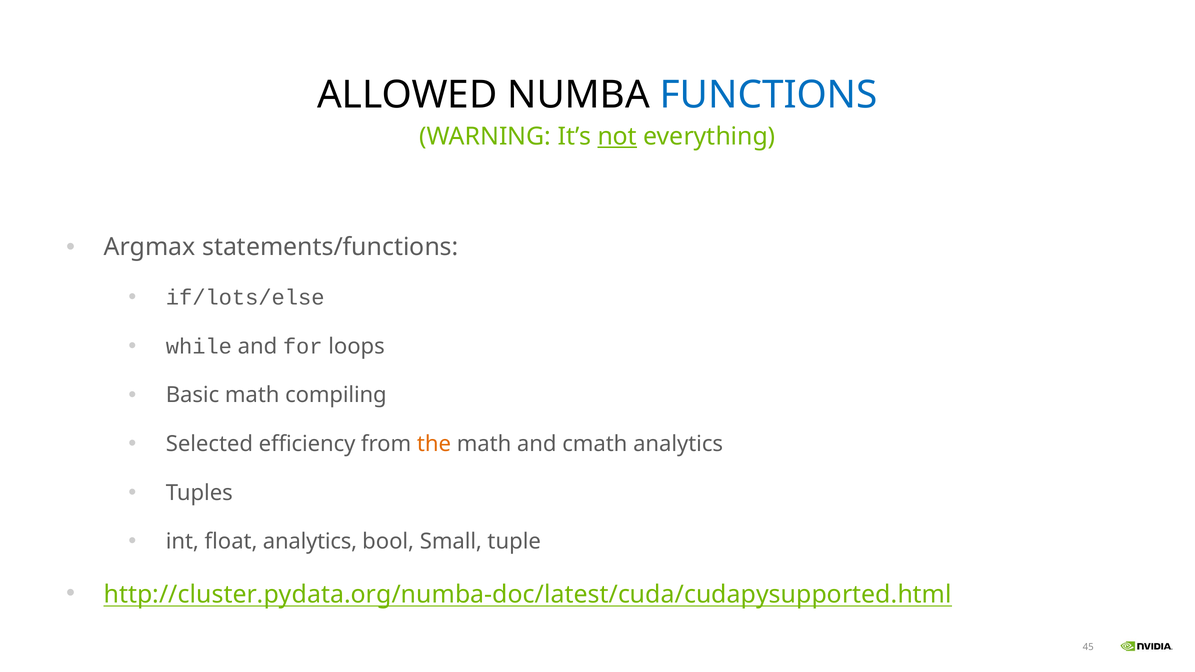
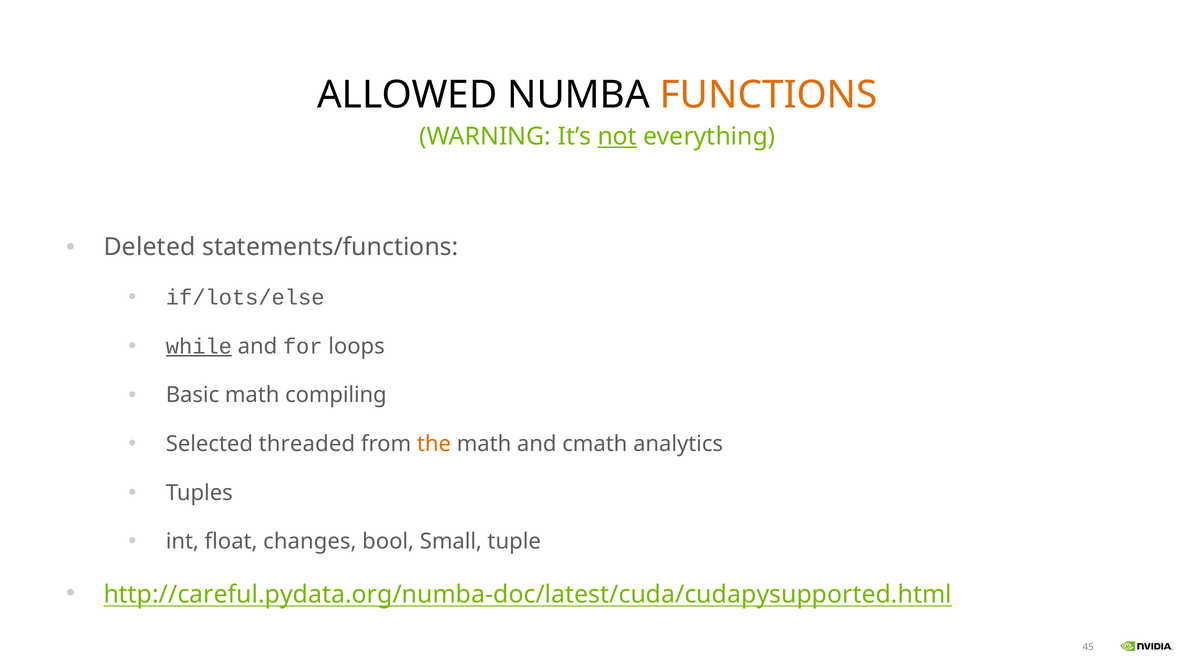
FUNCTIONS colour: blue -> orange (769, 95)
Argmax: Argmax -> Deleted (150, 247)
while underline: none -> present (199, 346)
efficiency: efficiency -> threaded (307, 444)
float analytics: analytics -> changes (310, 542)
http://cluster.pydata.org/numba-doc/latest/cuda/cudapysupported.html: http://cluster.pydata.org/numba-doc/latest/cuda/cudapysupported.html -> http://careful.pydata.org/numba-doc/latest/cuda/cudapysupported.html (528, 595)
